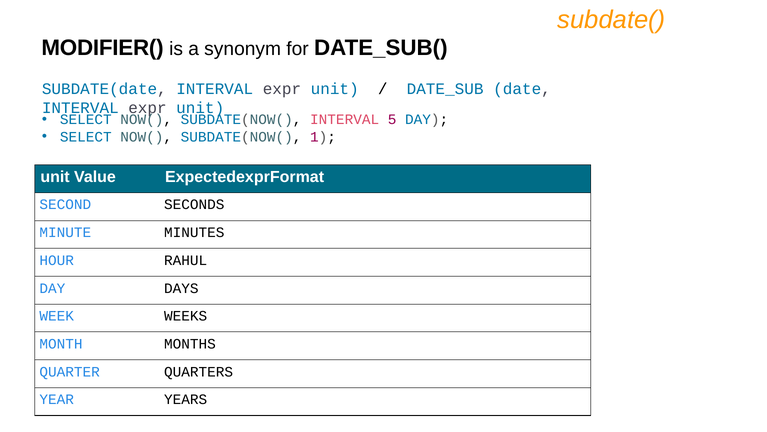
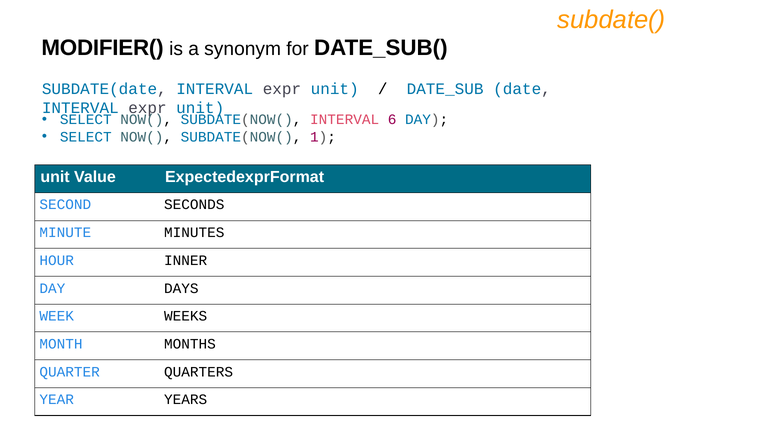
5: 5 -> 6 (392, 119)
RAHUL: RAHUL -> INNER (186, 260)
